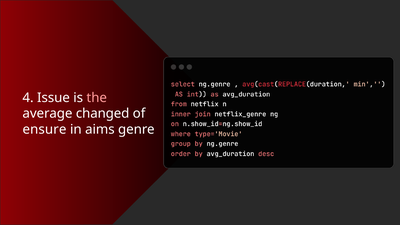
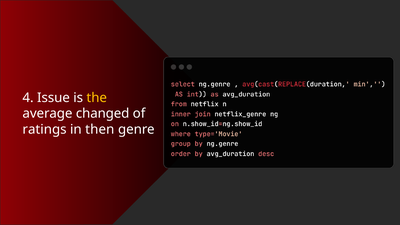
the colour: pink -> yellow (97, 98)
ensure: ensure -> ratings (45, 130)
aims: aims -> then (100, 130)
